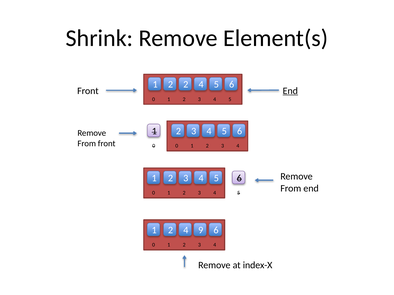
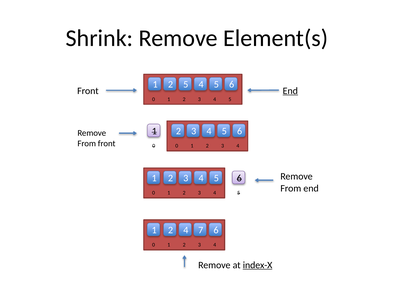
2 2: 2 -> 5 (186, 85)
9: 9 -> 7 (201, 230)
index-X underline: none -> present (258, 266)
